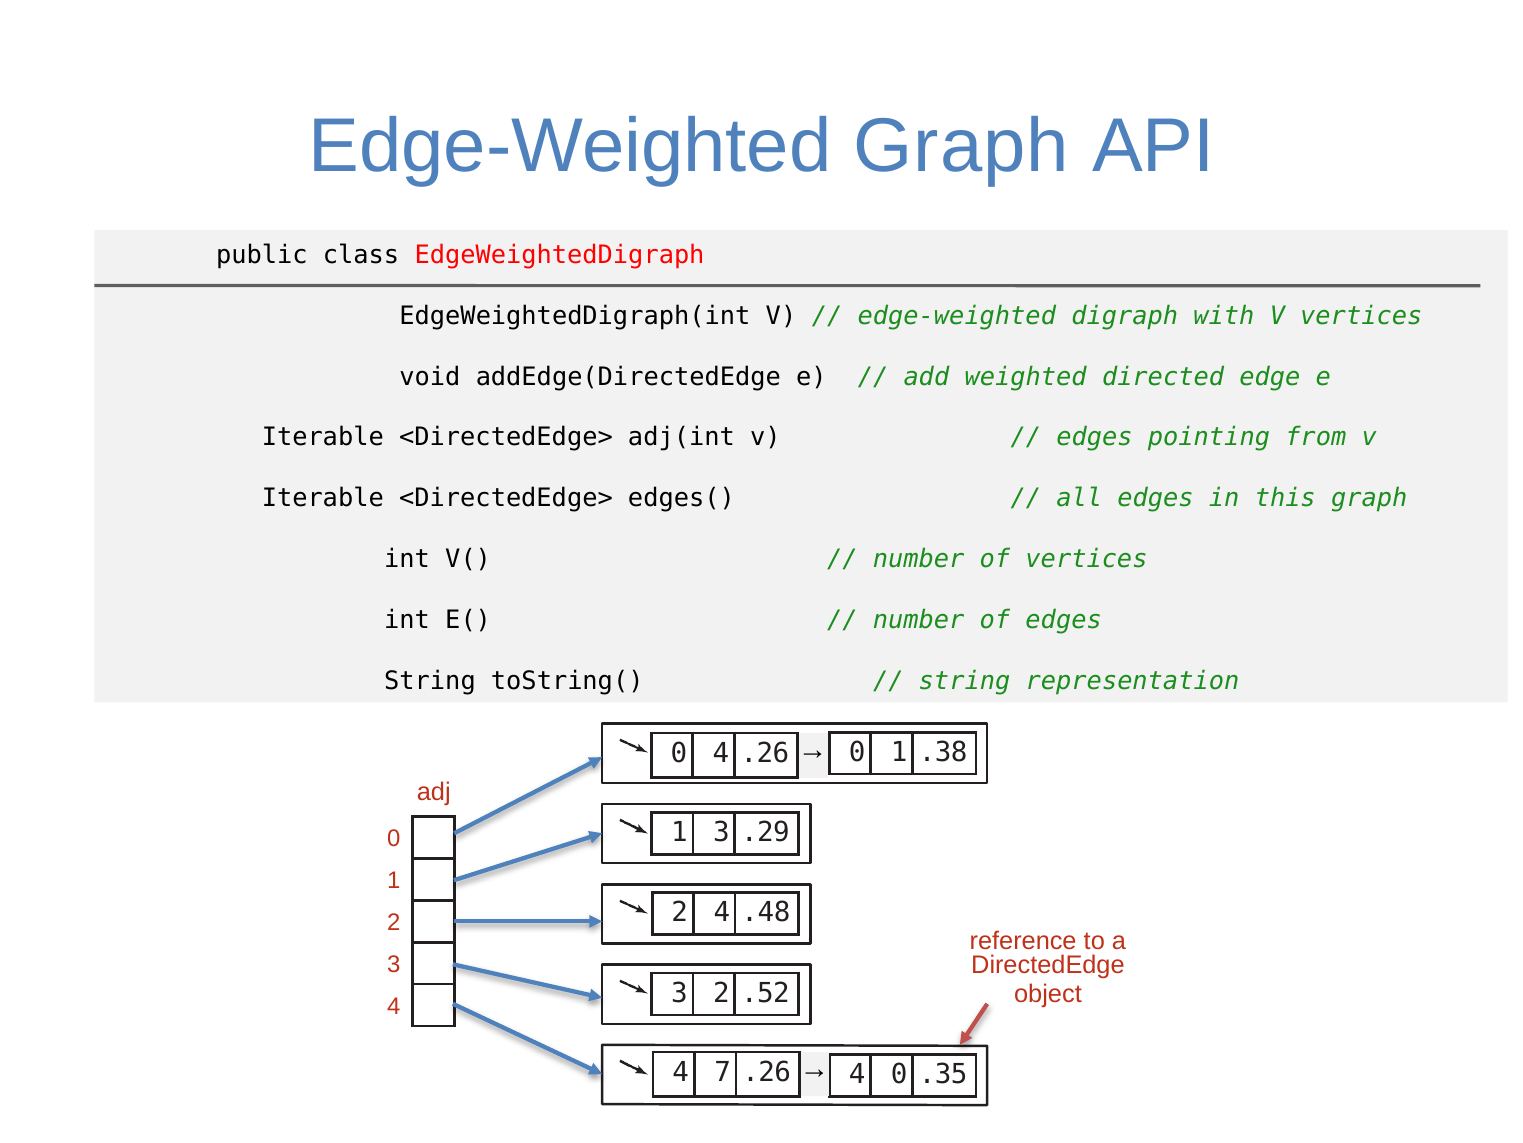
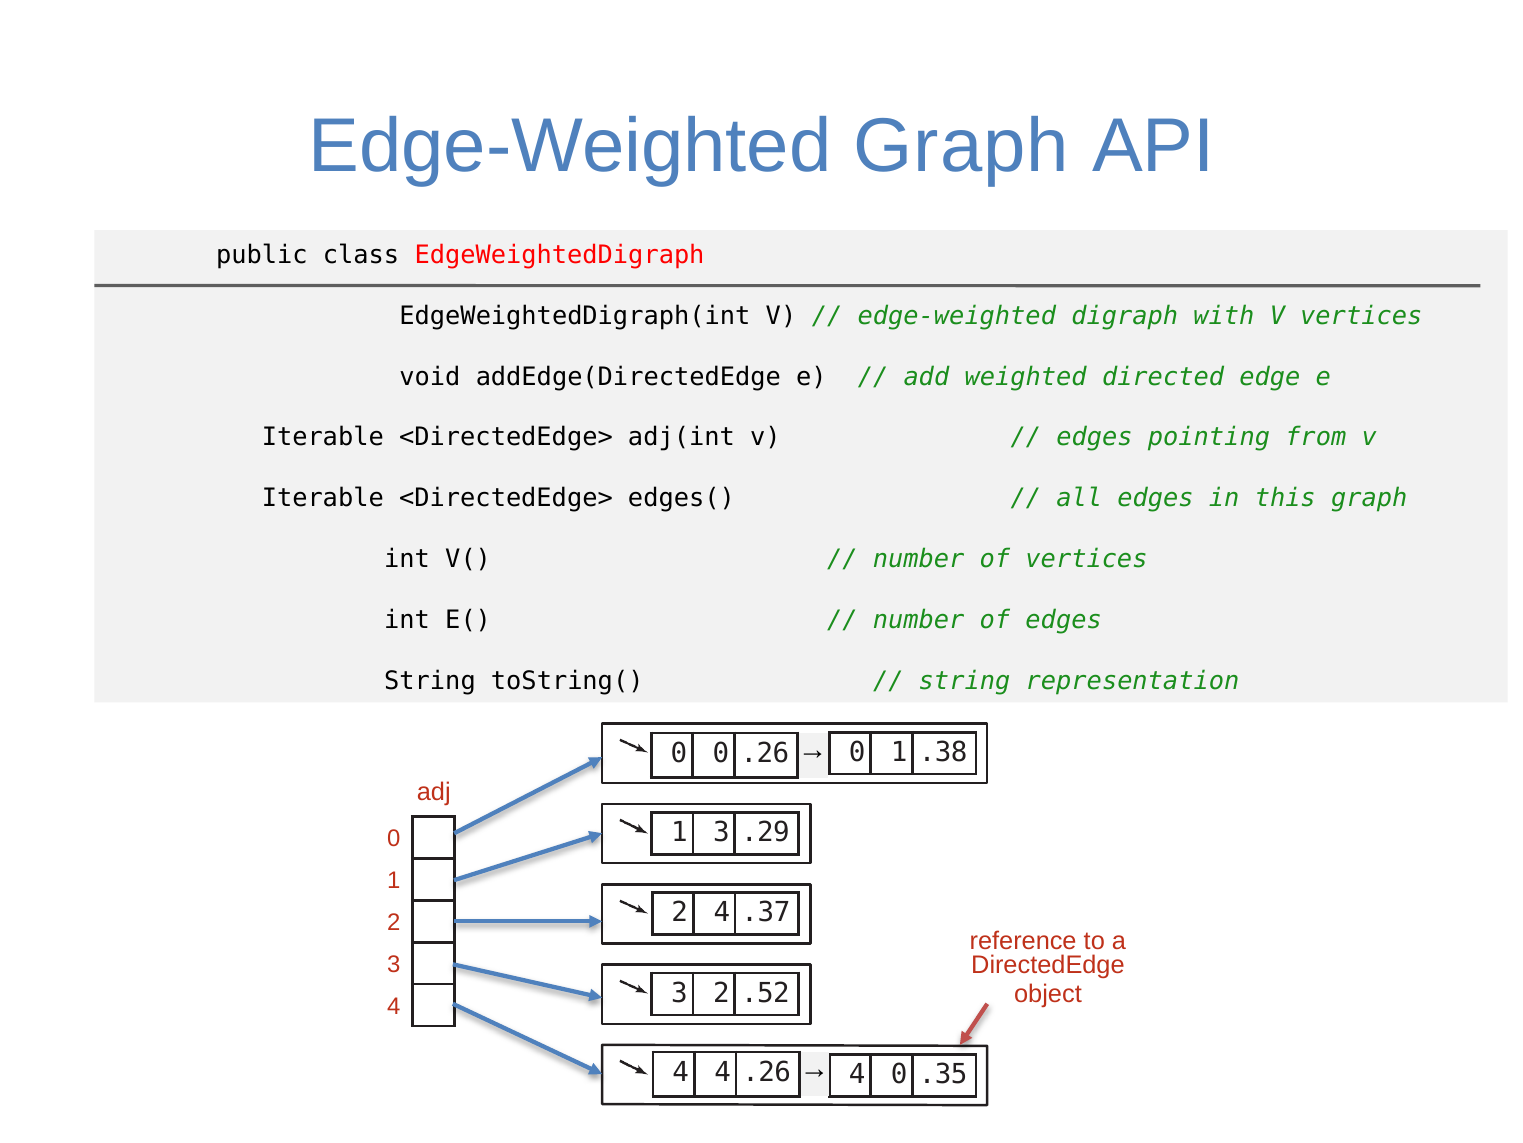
0 4: 4 -> 0 (721, 753)
.48: .48 -> .37 (766, 912)
4 7: 7 -> 4 (723, 1071)
